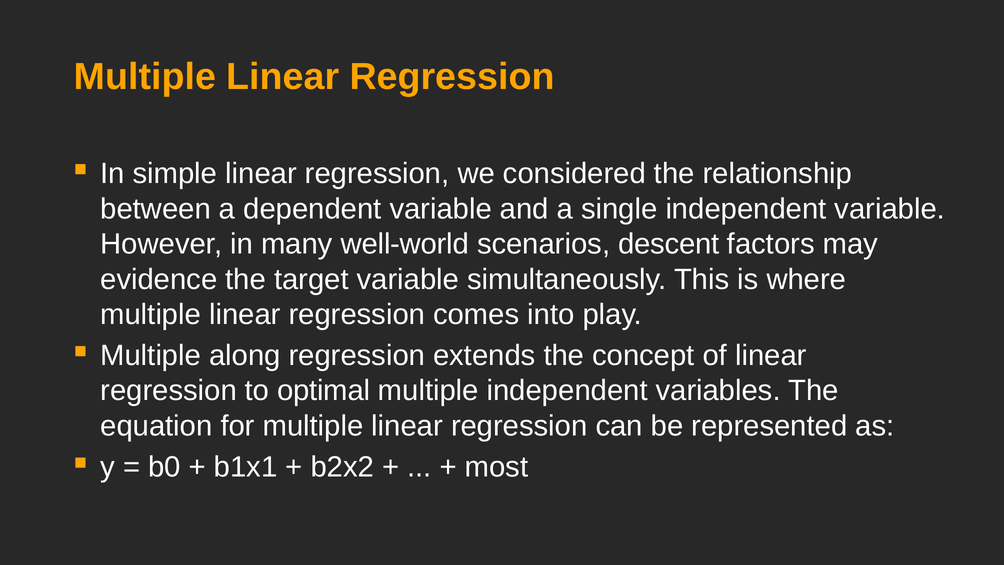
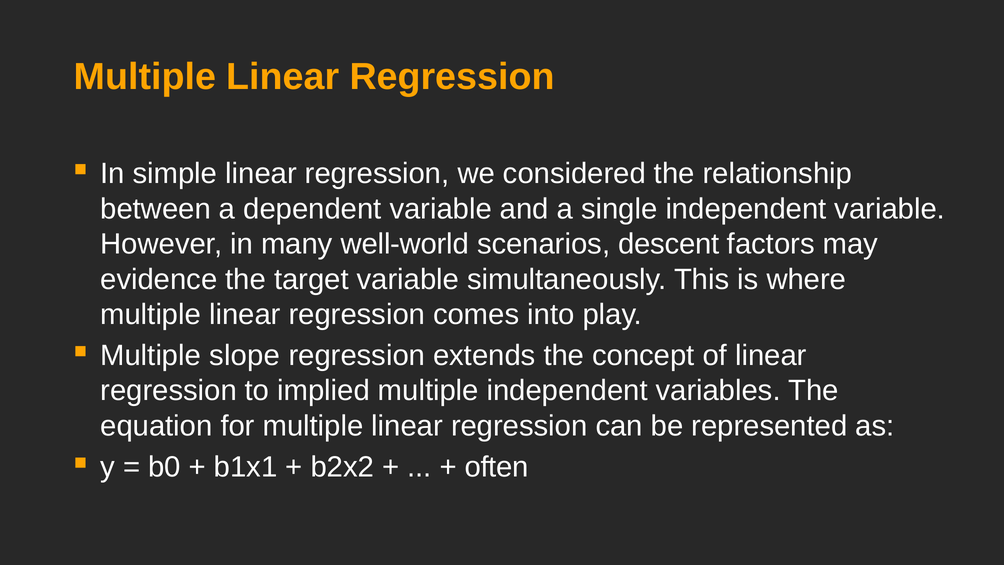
along: along -> slope (245, 355)
optimal: optimal -> implied (324, 391)
most: most -> often (497, 467)
